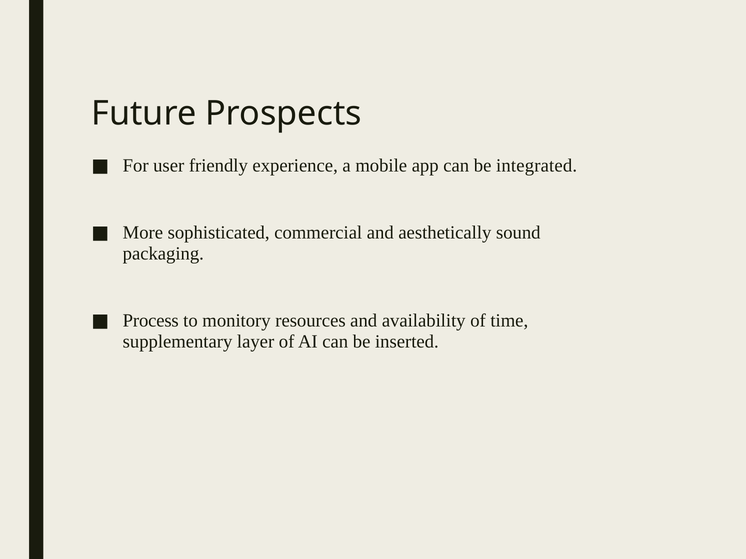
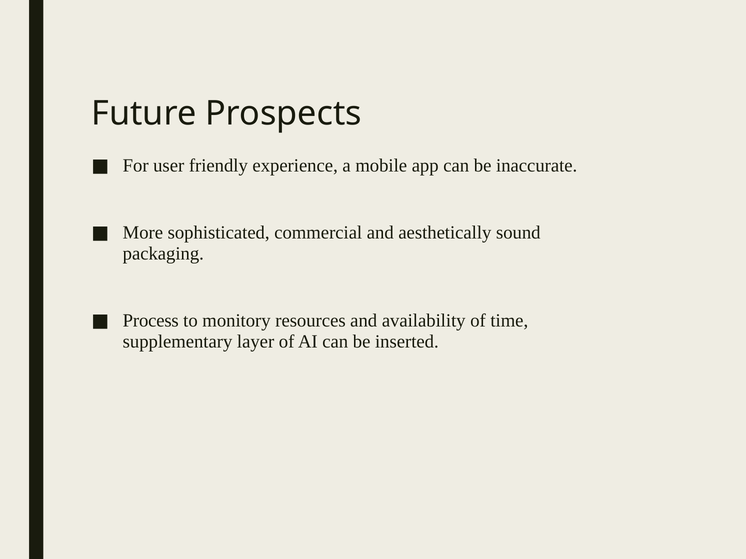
integrated: integrated -> inaccurate (537, 166)
